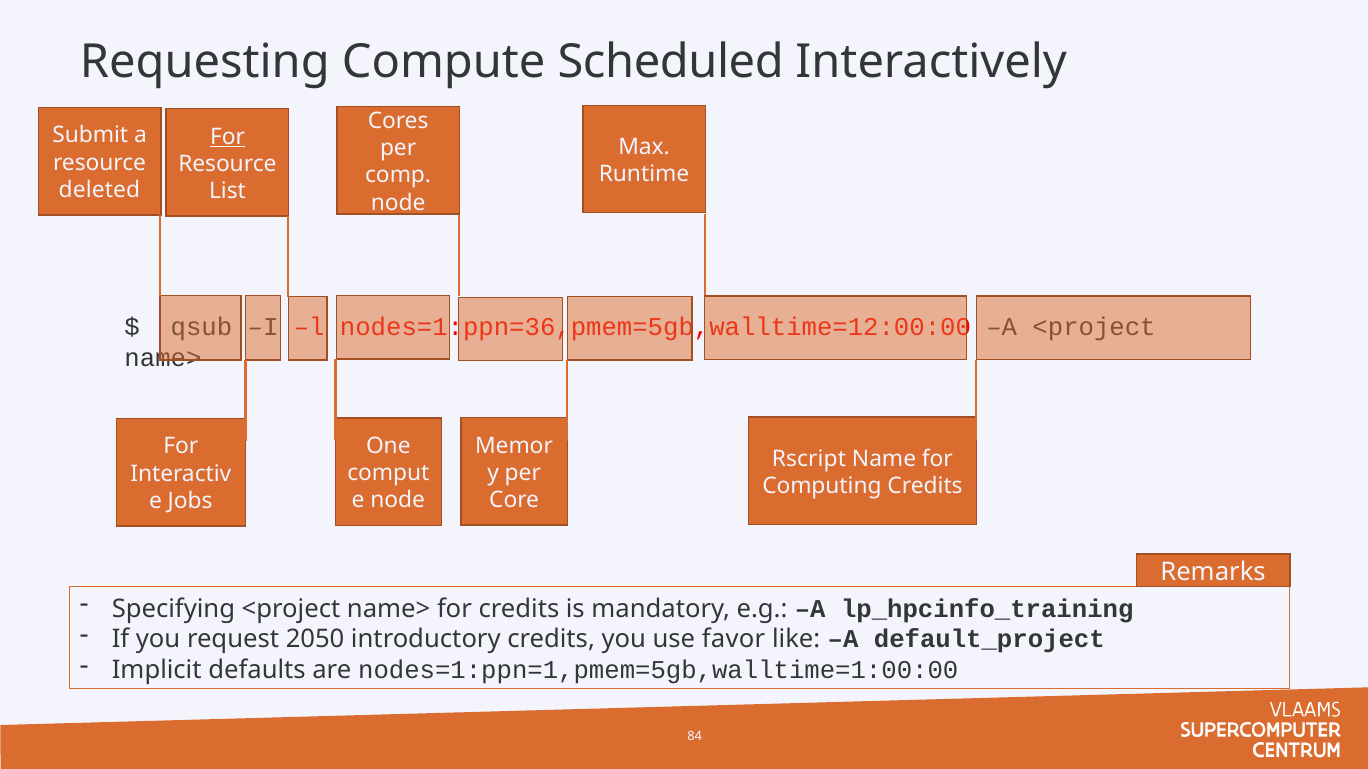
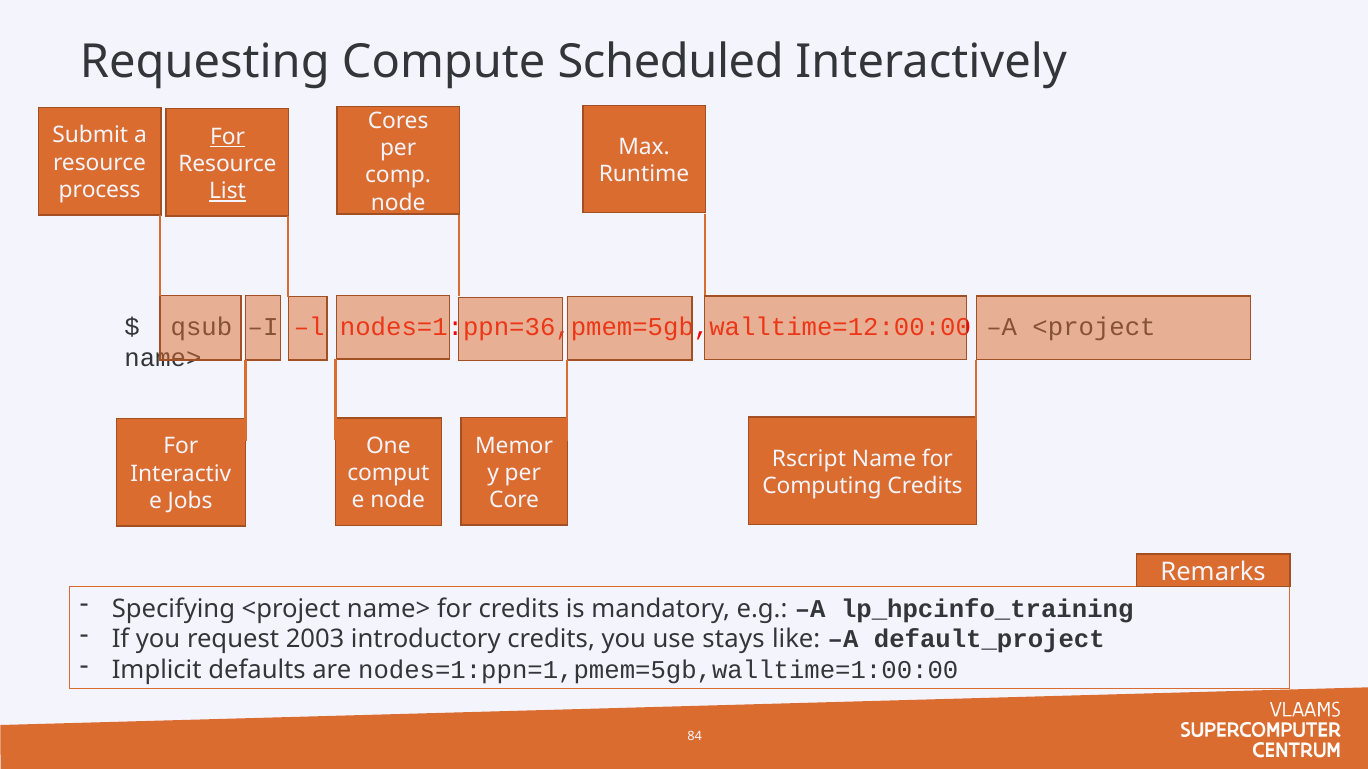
deleted: deleted -> process (100, 190)
List underline: none -> present (227, 191)
2050: 2050 -> 2003 (315, 640)
favor: favor -> stays (734, 640)
